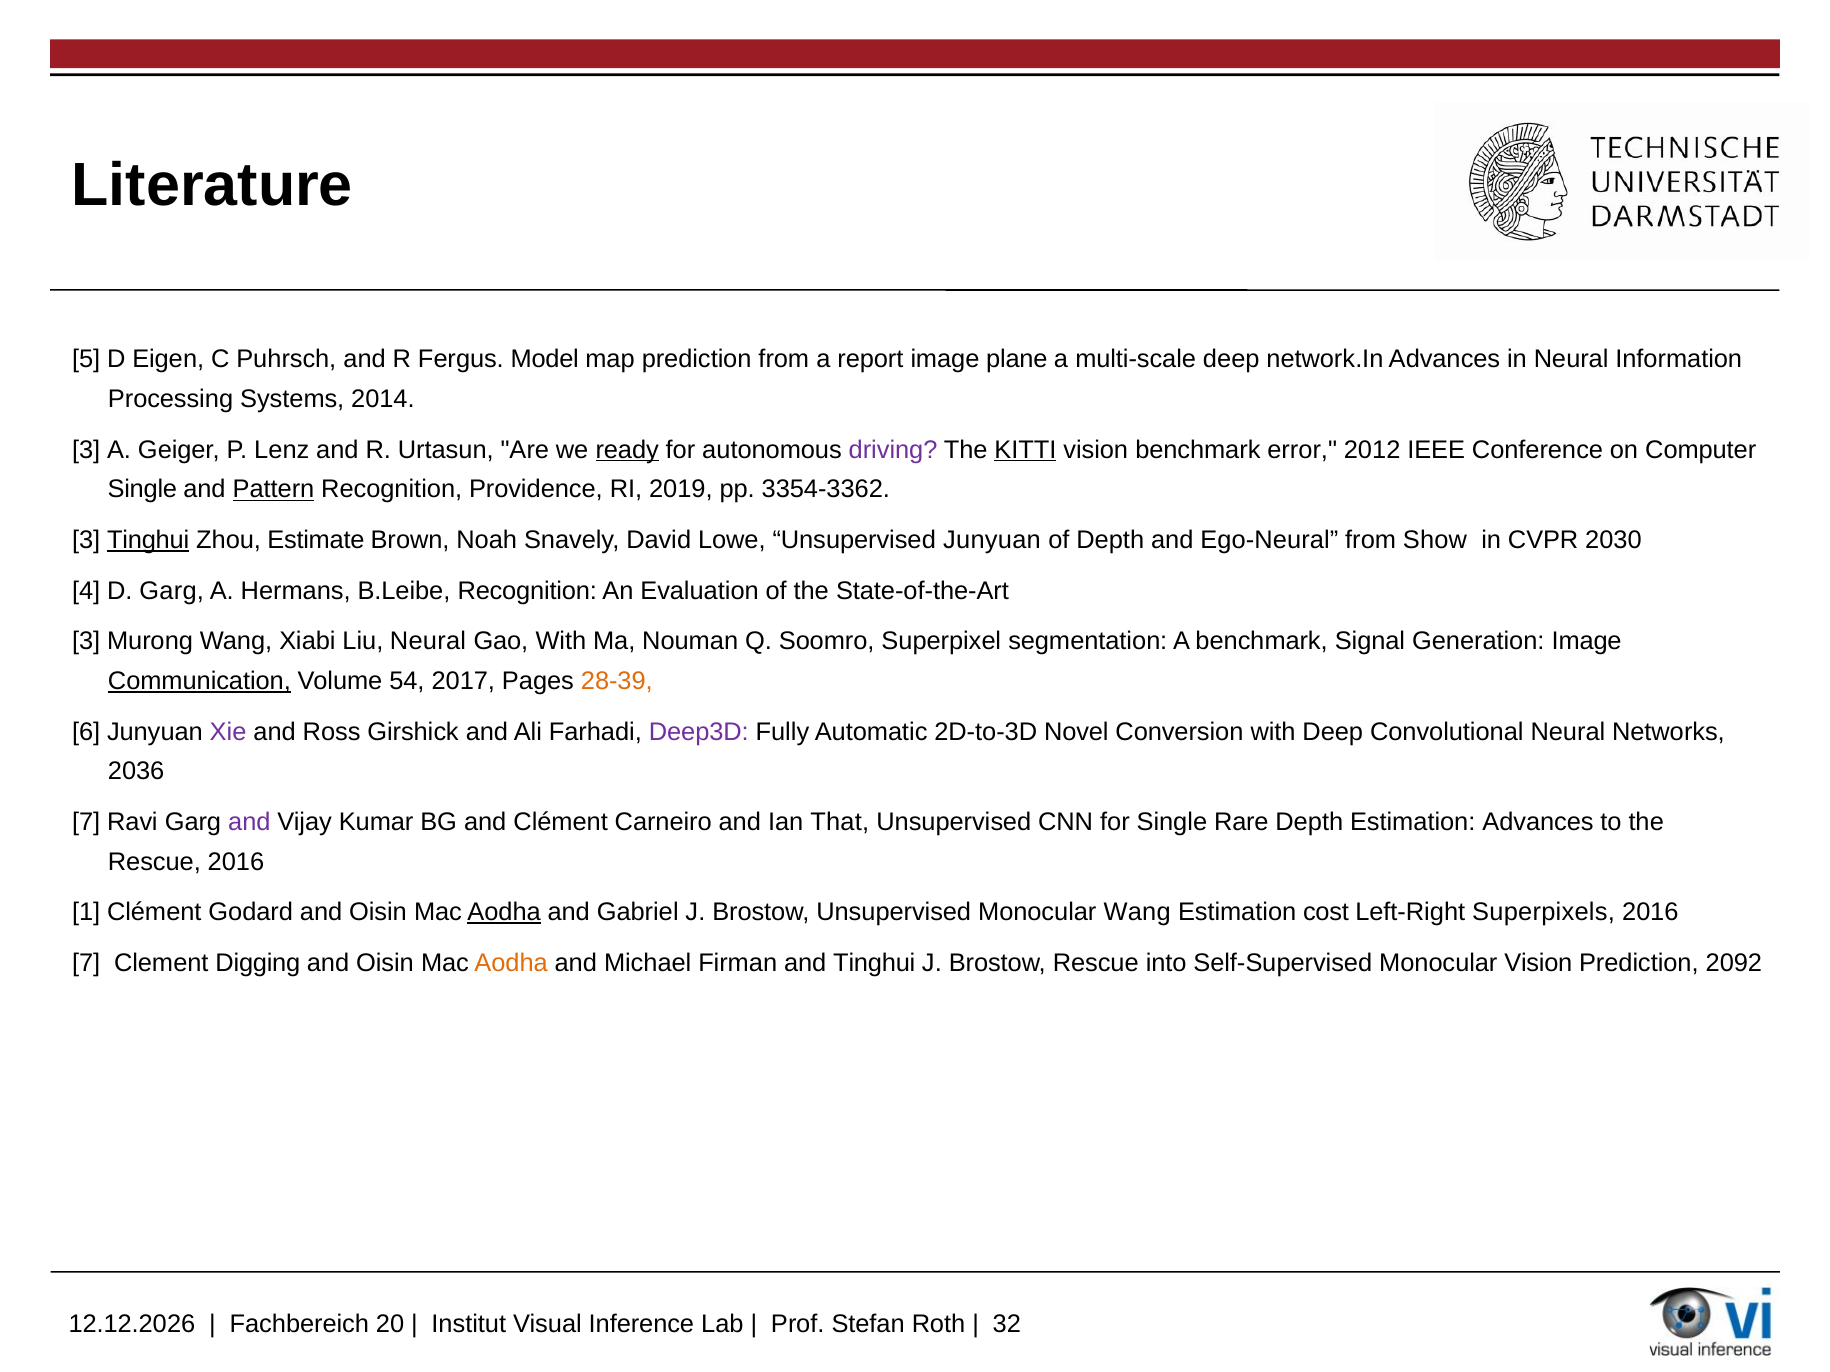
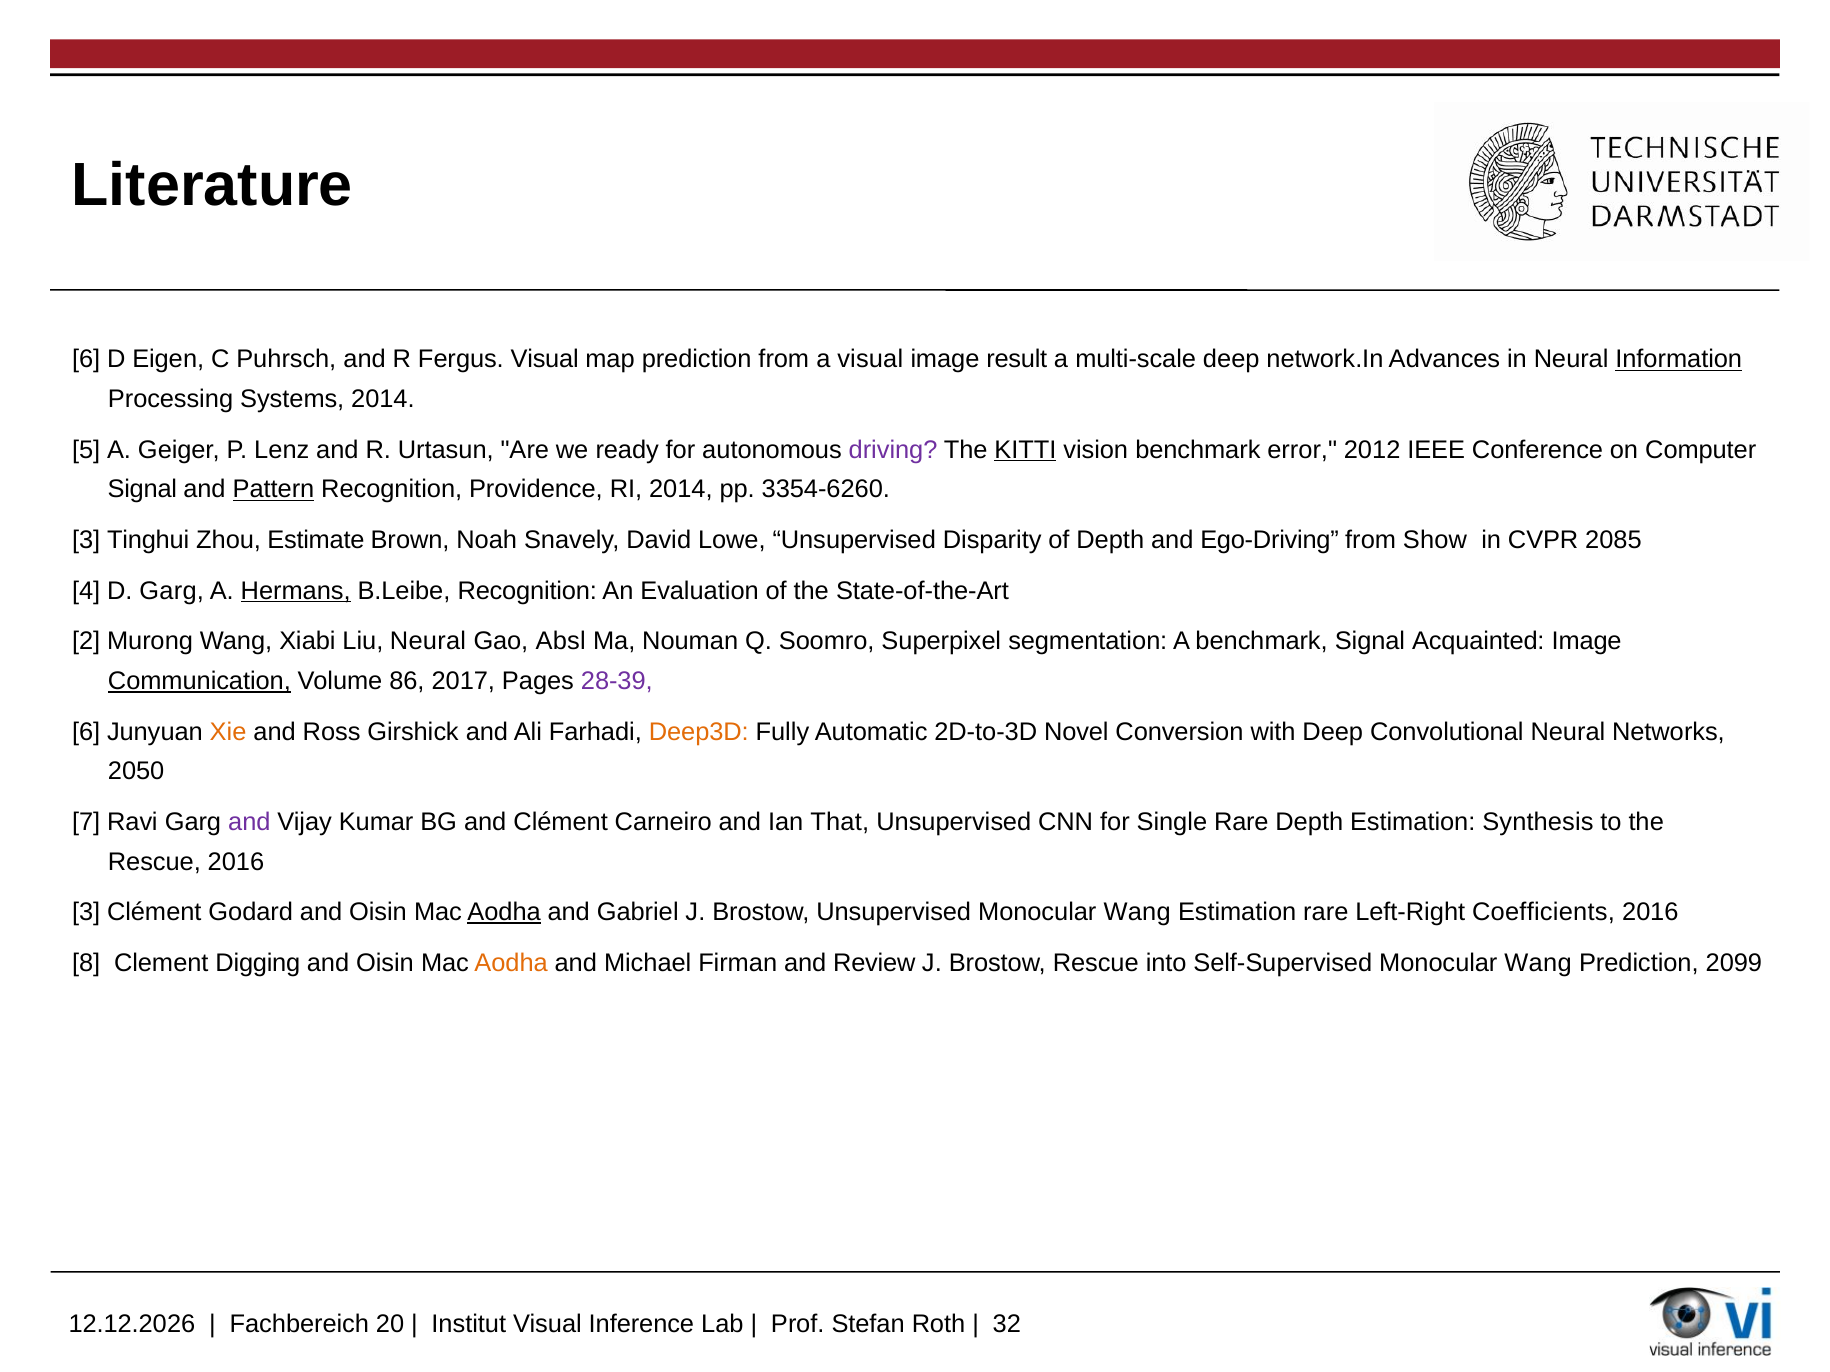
5: 5 -> 6 (86, 360)
Fergus Model: Model -> Visual (545, 360)
a report: report -> visual (870, 360)
plane: plane -> result (1017, 360)
Information underline: none -> present (1679, 360)
3: 3 -> 5 (86, 450)
ready underline: present -> none (627, 450)
Single: Single -> Signal (142, 490)
RI 2019: 2019 -> 2014 (681, 490)
3354-3362: 3354-3362 -> 3354-6260 (826, 490)
Tinghui underline: present -> none (148, 540)
Unsupervised Junyuan: Junyuan -> Disparity (992, 540)
Ego-Neural: Ego-Neural -> Ego-Driving (1270, 540)
2030: 2030 -> 2085 (1613, 540)
Hermans underline: none -> present (296, 591)
3: 3 -> 2 (86, 642)
Gao With: With -> Absl (561, 642)
Generation: Generation -> Acquainted (1478, 642)
54: 54 -> 86 (407, 681)
28-39 colour: orange -> purple (617, 681)
Xie colour: purple -> orange (228, 732)
Deep3D colour: purple -> orange (699, 732)
2036: 2036 -> 2050 (136, 772)
Estimation Advances: Advances -> Synthesis (1538, 822)
1: 1 -> 3 (86, 913)
Estimation cost: cost -> rare (1326, 913)
Superpixels: Superpixels -> Coefficients (1544, 913)
7: 7 -> 8 (86, 963)
and Tinghui: Tinghui -> Review (874, 963)
Self-Supervised Monocular Vision: Vision -> Wang (1538, 963)
2092: 2092 -> 2099 (1734, 963)
